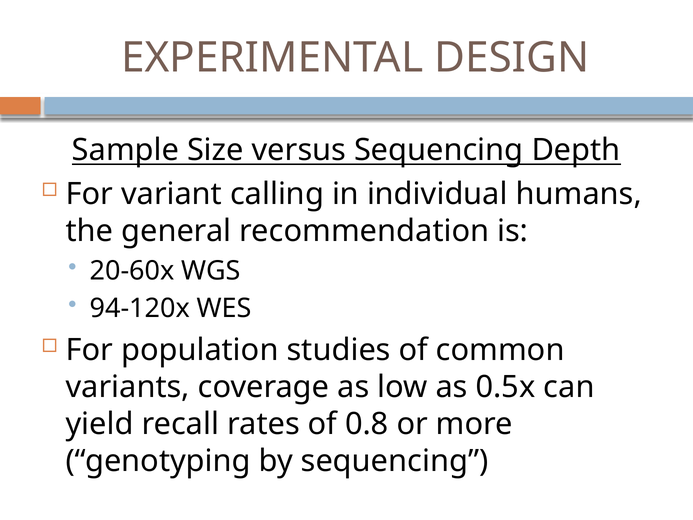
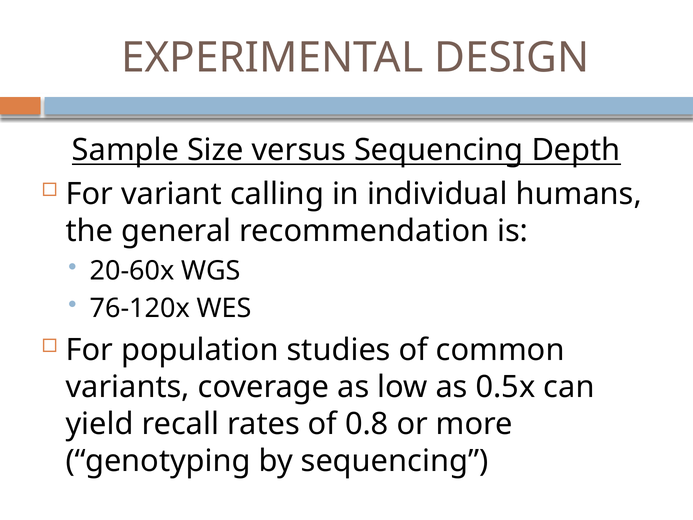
94-120x: 94-120x -> 76-120x (140, 308)
